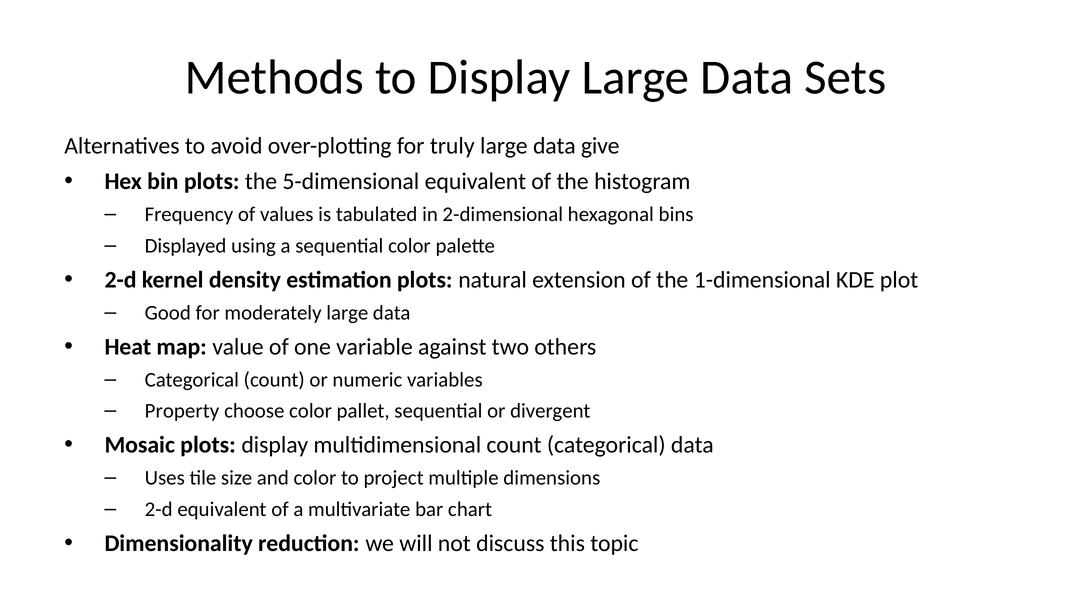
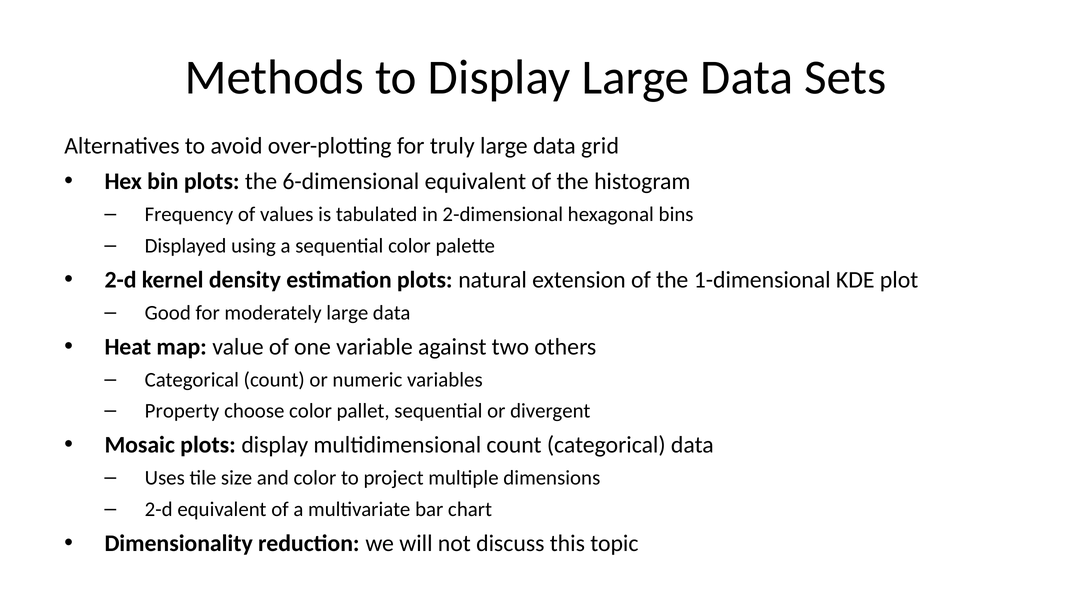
give: give -> grid (600, 146)
5-dimensional: 5-dimensional -> 6-dimensional (351, 182)
